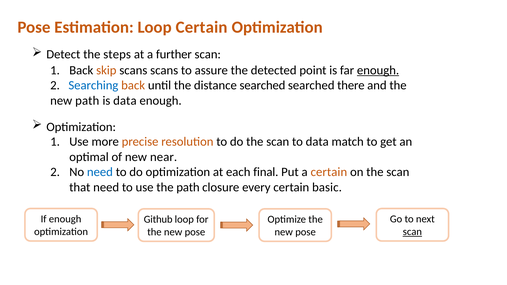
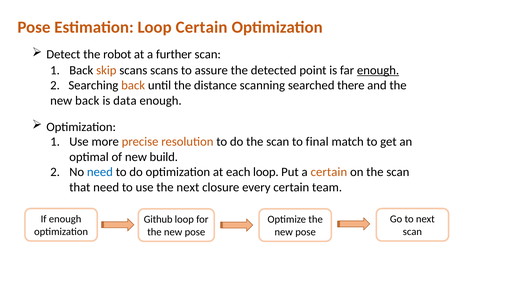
steps: steps -> robot (117, 54)
Searching colour: blue -> black (93, 86)
distance searched: searched -> scanning (262, 86)
new path: path -> back (87, 101)
to data: data -> final (317, 142)
near: near -> build (164, 157)
each final: final -> loop (266, 172)
the path: path -> next (188, 187)
basic: basic -> team (327, 187)
scan underline: present -> none (412, 232)
